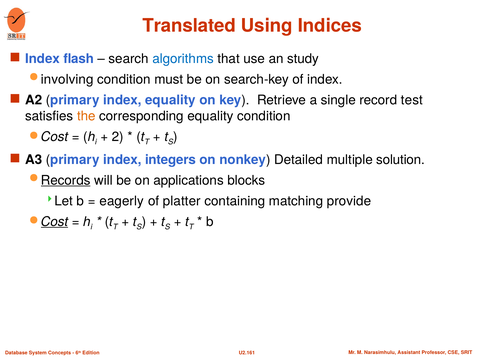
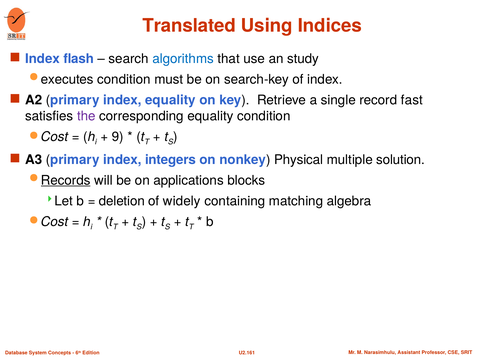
involving: involving -> executes (67, 79)
test: test -> fast (412, 100)
the colour: orange -> purple (86, 116)
2: 2 -> 9 (118, 137)
Detailed: Detailed -> Physical (299, 160)
eagerly: eagerly -> deletion (122, 201)
platter: platter -> widely (182, 201)
provide: provide -> algebra (349, 201)
Cost underline: present -> none (55, 222)
